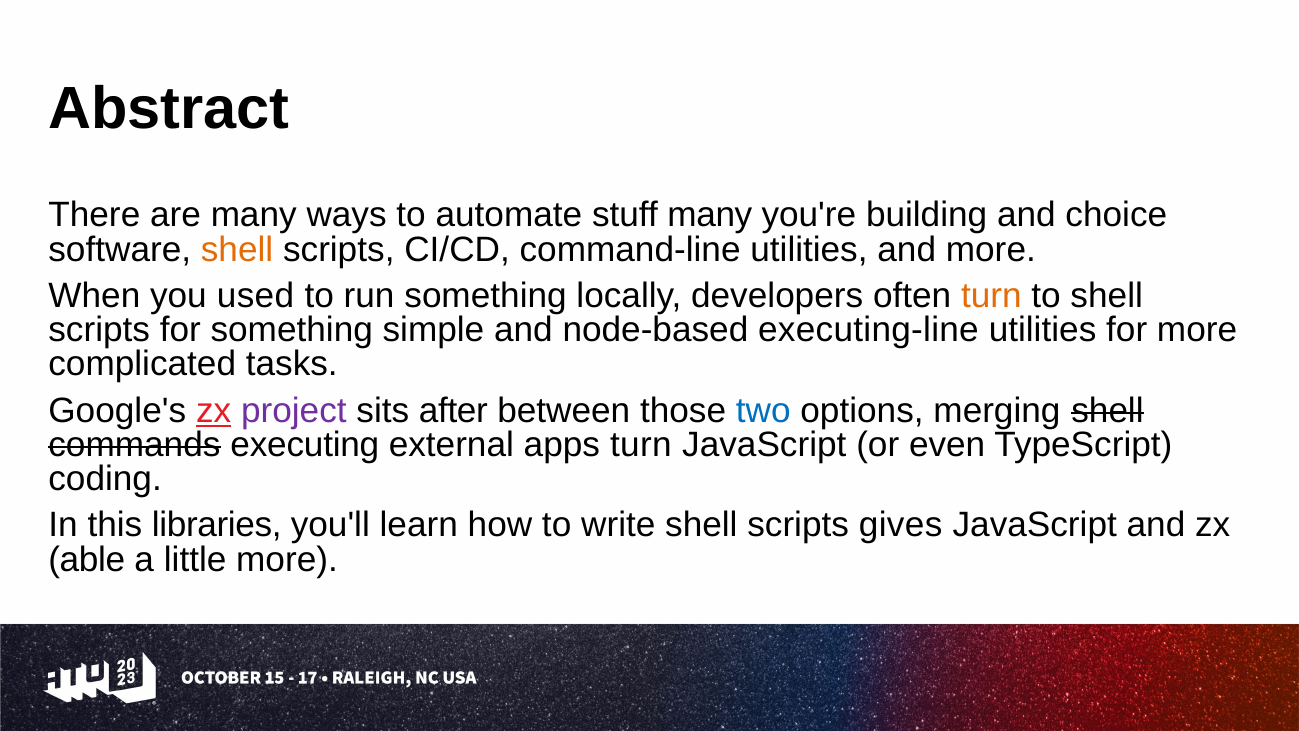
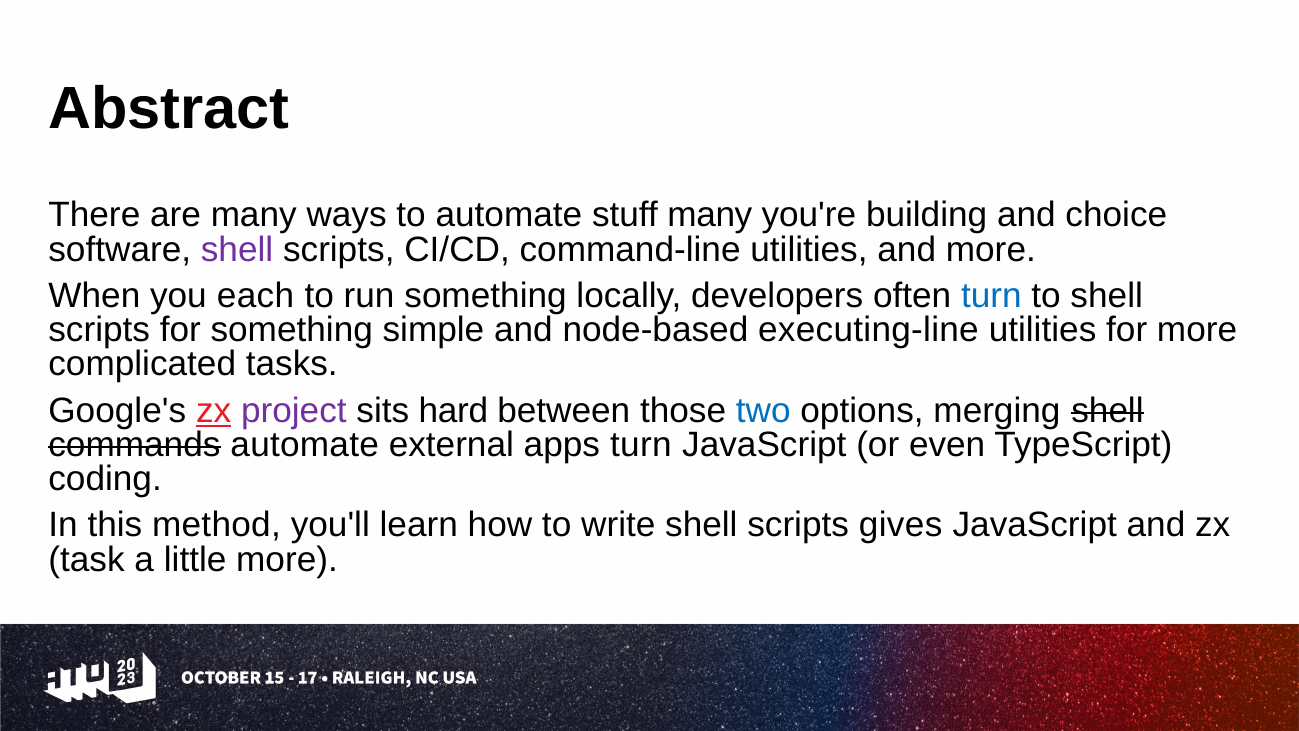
shell colour: orange -> purple (237, 249)
used: used -> each (256, 296)
turn colour: orange -> blue (991, 296)
after: after -> hard (453, 410)
commands executing: executing -> automate (305, 444)
libraries: libraries -> method (216, 525)
able: able -> task (87, 559)
